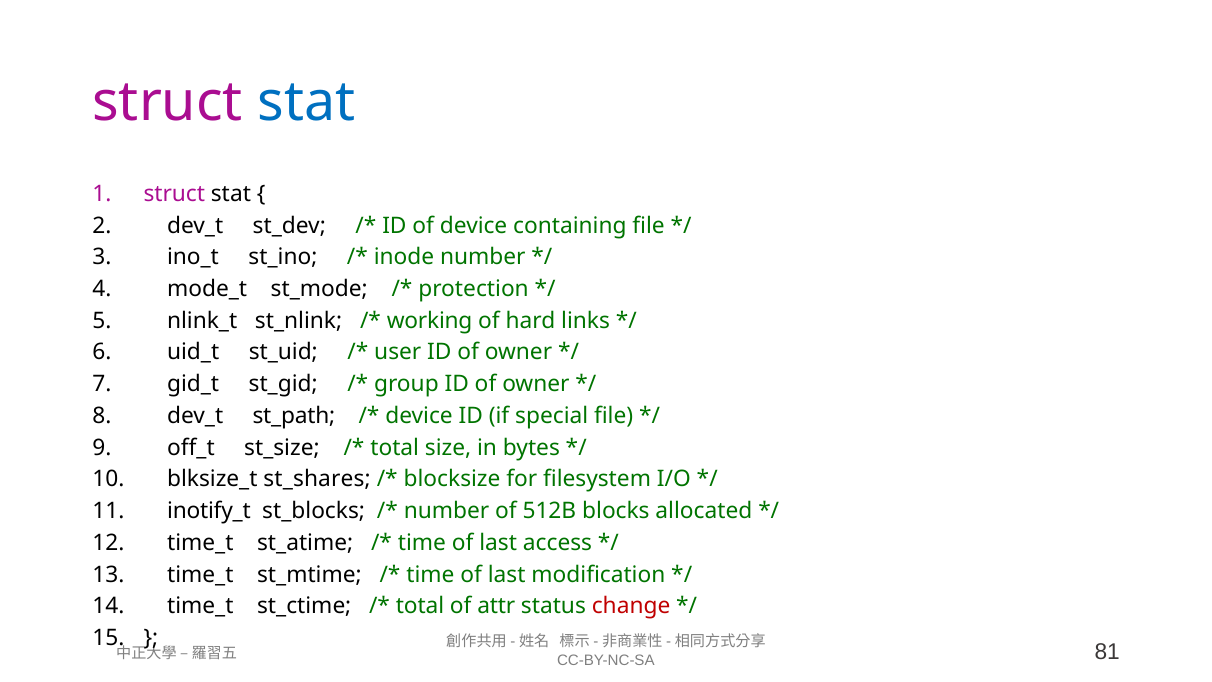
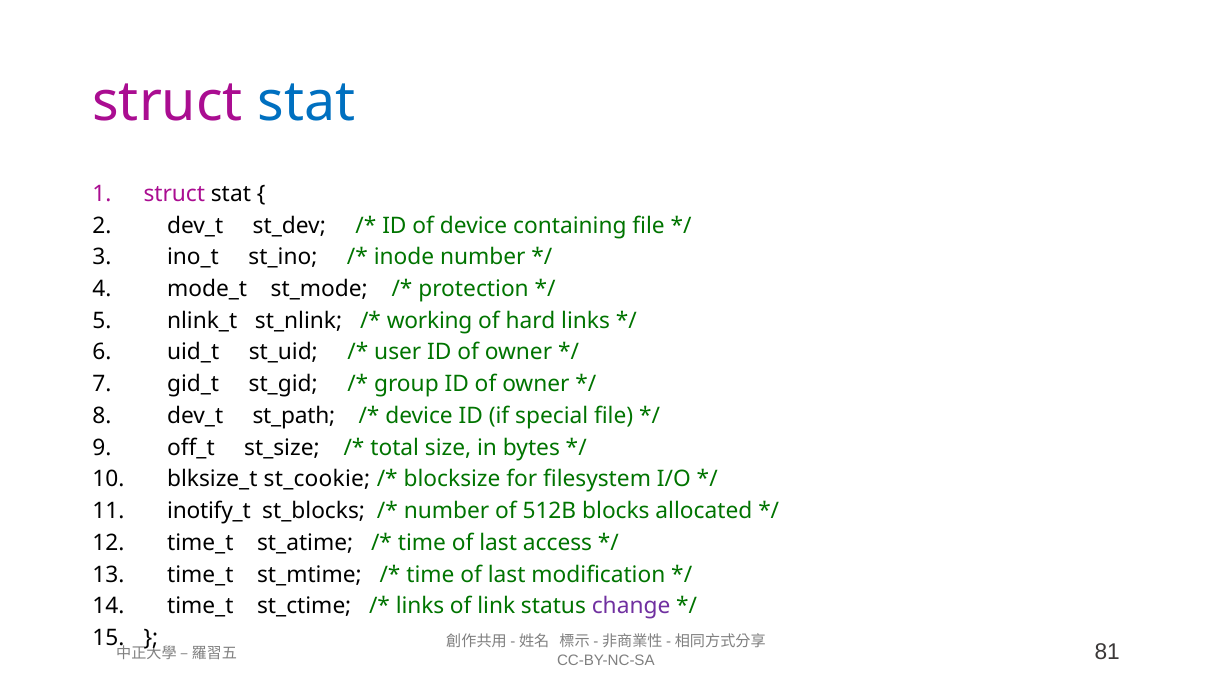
st_shares: st_shares -> st_cookie (317, 479)
total: total -> links (420, 606)
attr: attr -> link (496, 606)
change colour: red -> purple (631, 606)
